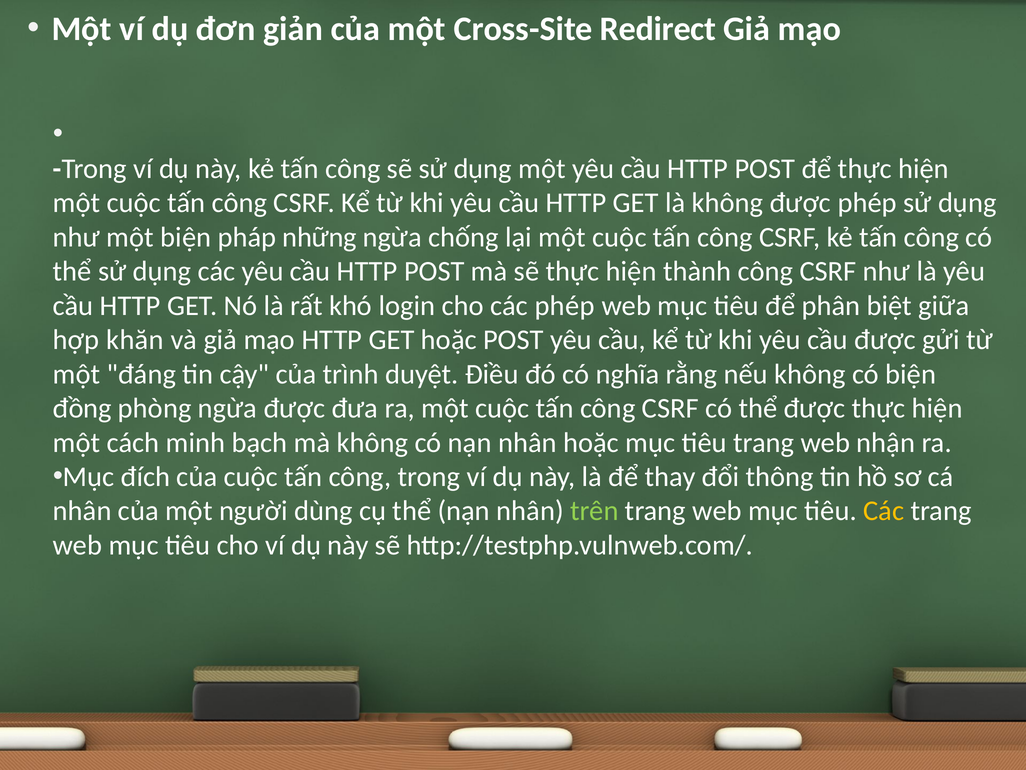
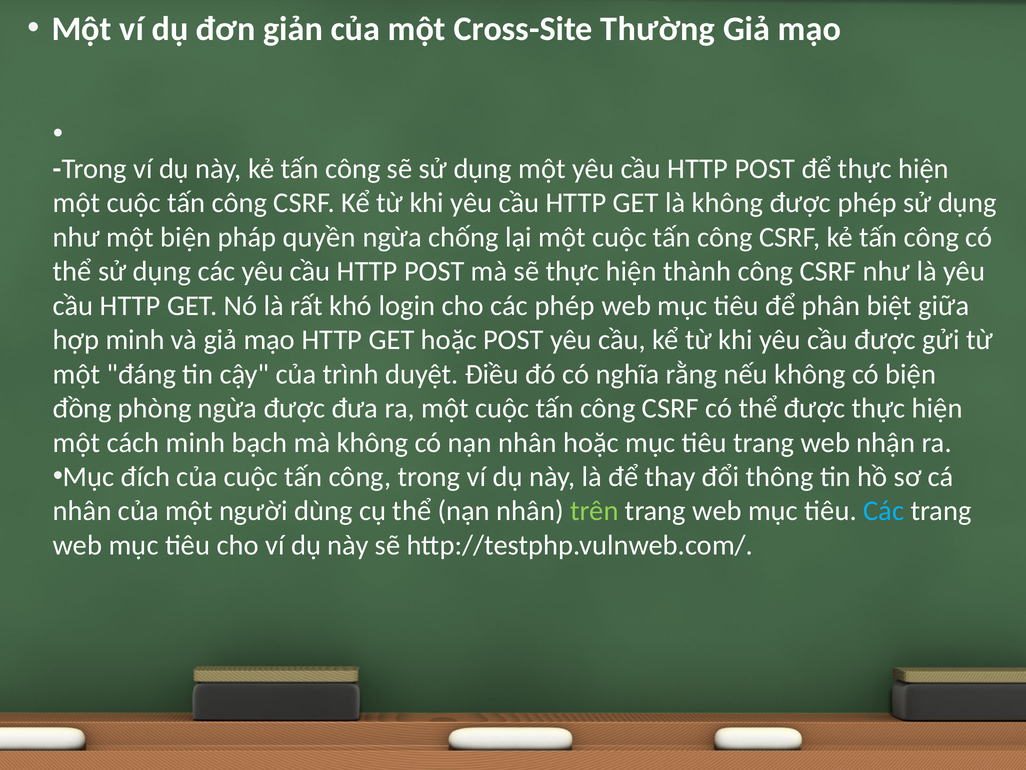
Redirect: Redirect -> Thường (658, 29)
những: những -> quyền (319, 237)
hợp khăn: khăn -> minh (135, 340)
Các colour: yellow -> light blue (884, 511)
